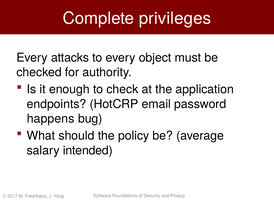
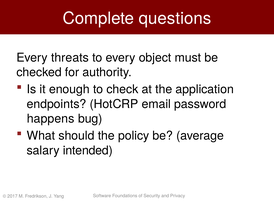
privileges: privileges -> questions (175, 18)
attacks: attacks -> threats (70, 57)
